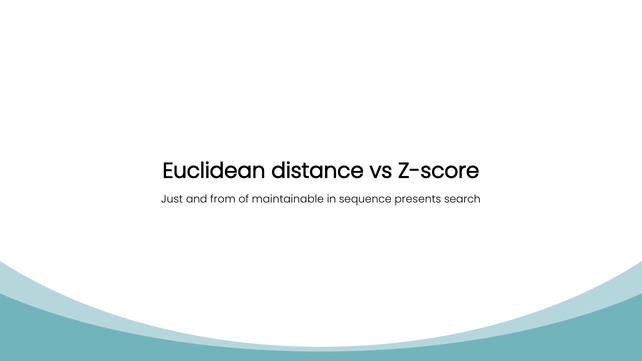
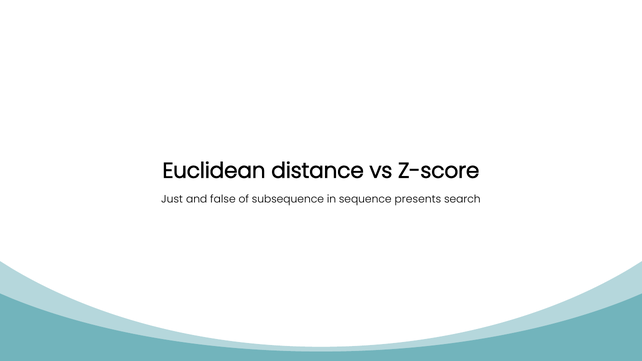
from: from -> false (223, 199)
maintainable: maintainable -> subsequence (288, 199)
